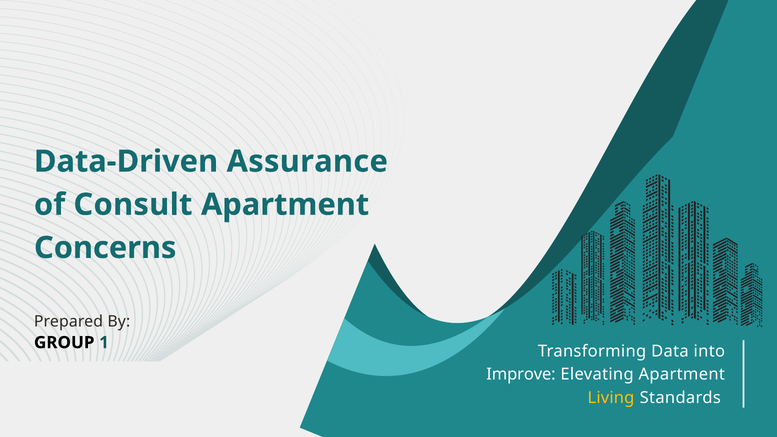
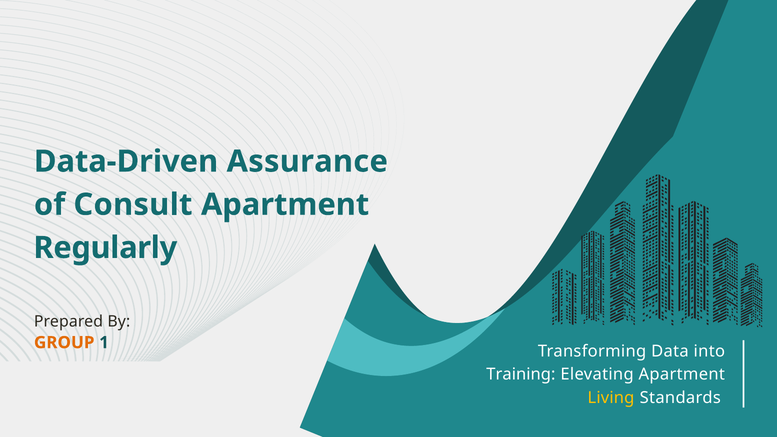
Concerns: Concerns -> Regularly (105, 248)
GROUP colour: black -> orange (64, 343)
Improve: Improve -> Training (521, 375)
